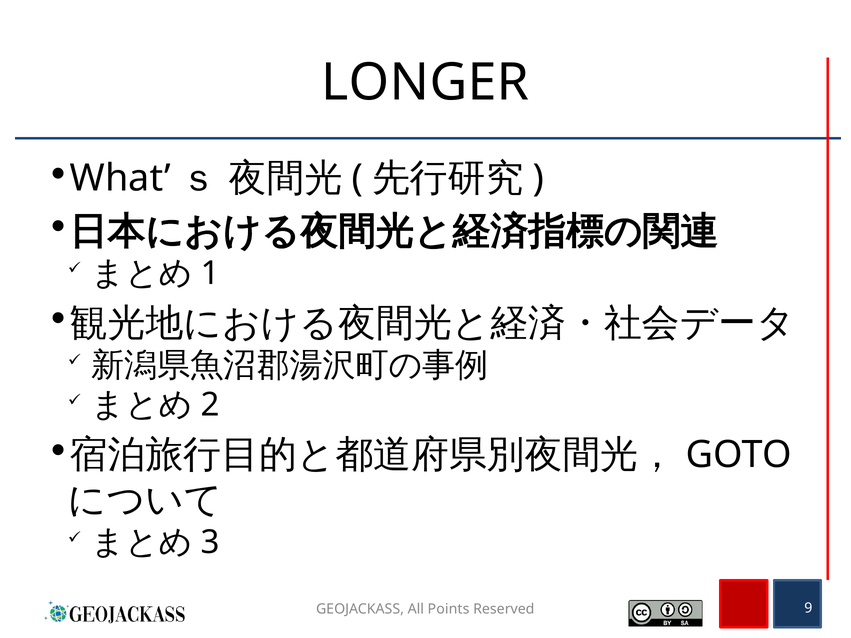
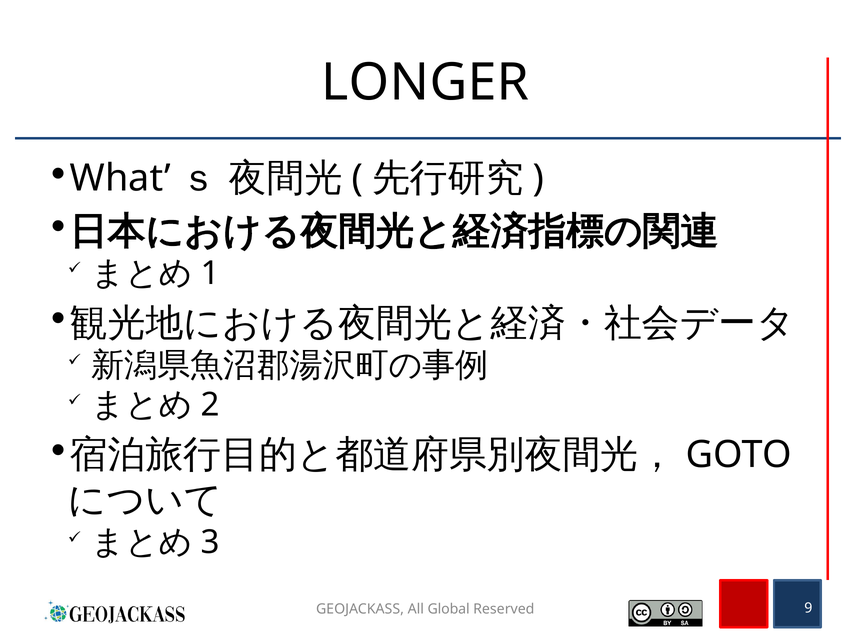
Points: Points -> Global (449, 610)
